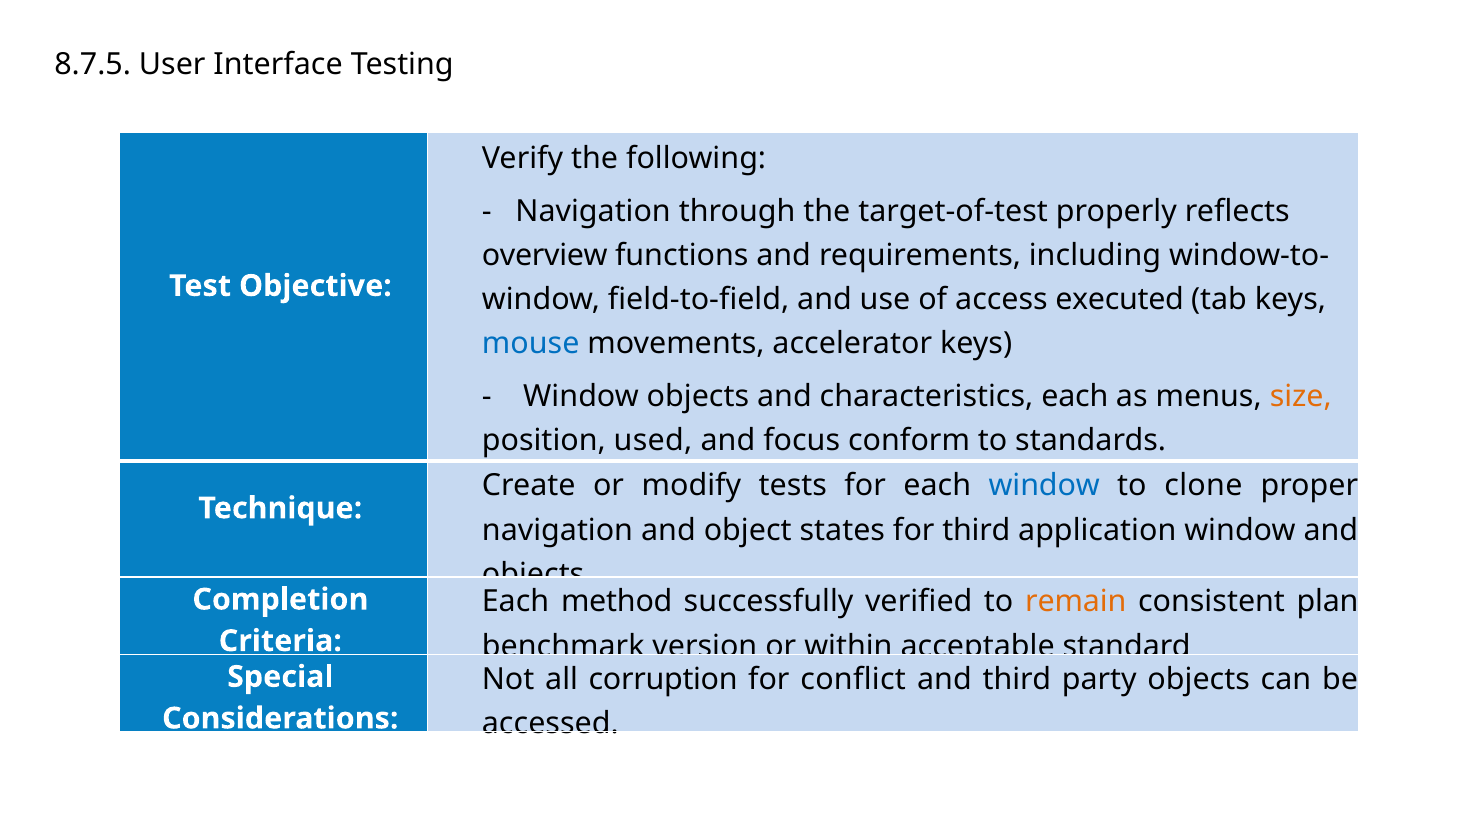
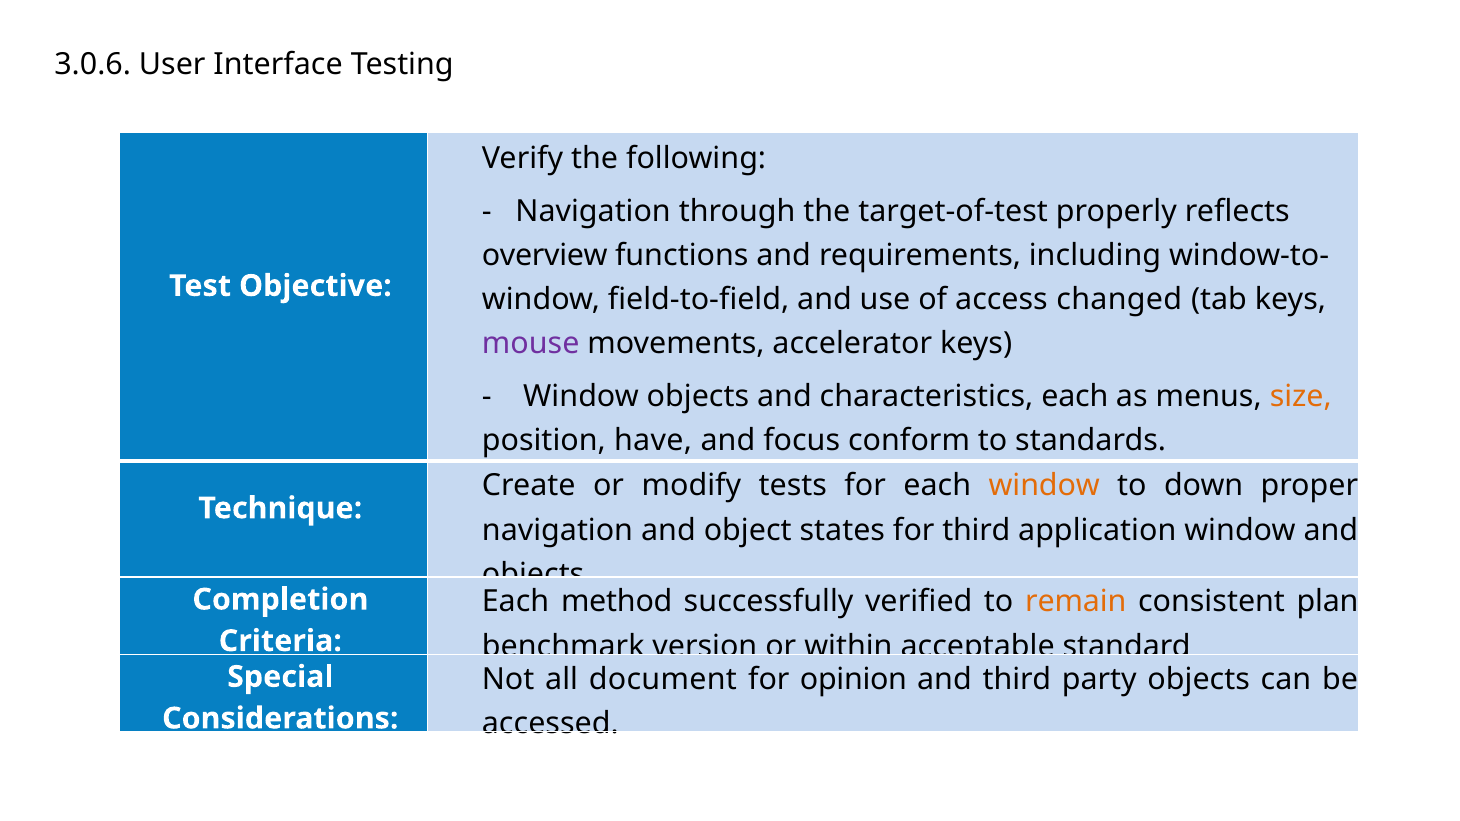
8.7.5: 8.7.5 -> 3.0.6 (93, 65)
executed: executed -> changed (1119, 300)
mouse colour: blue -> purple (531, 344)
used: used -> have (653, 441)
window colour: blue -> orange (1044, 486)
clone: clone -> down (1204, 486)
corruption: corruption -> document (663, 679)
conflict: conflict -> opinion (853, 679)
